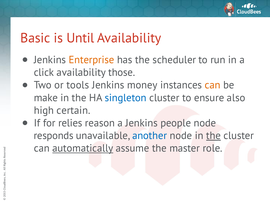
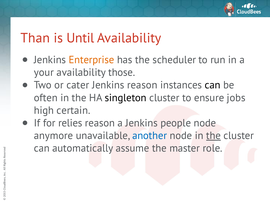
Basic: Basic -> Than (35, 38)
click: click -> your (44, 72)
tools: tools -> cater (78, 85)
Jenkins money: money -> reason (142, 85)
can colour: orange -> black (213, 85)
make: make -> often (46, 98)
singleton colour: blue -> black (126, 98)
also: also -> jobs (236, 98)
responds: responds -> anymore (53, 135)
automatically underline: present -> none (83, 148)
